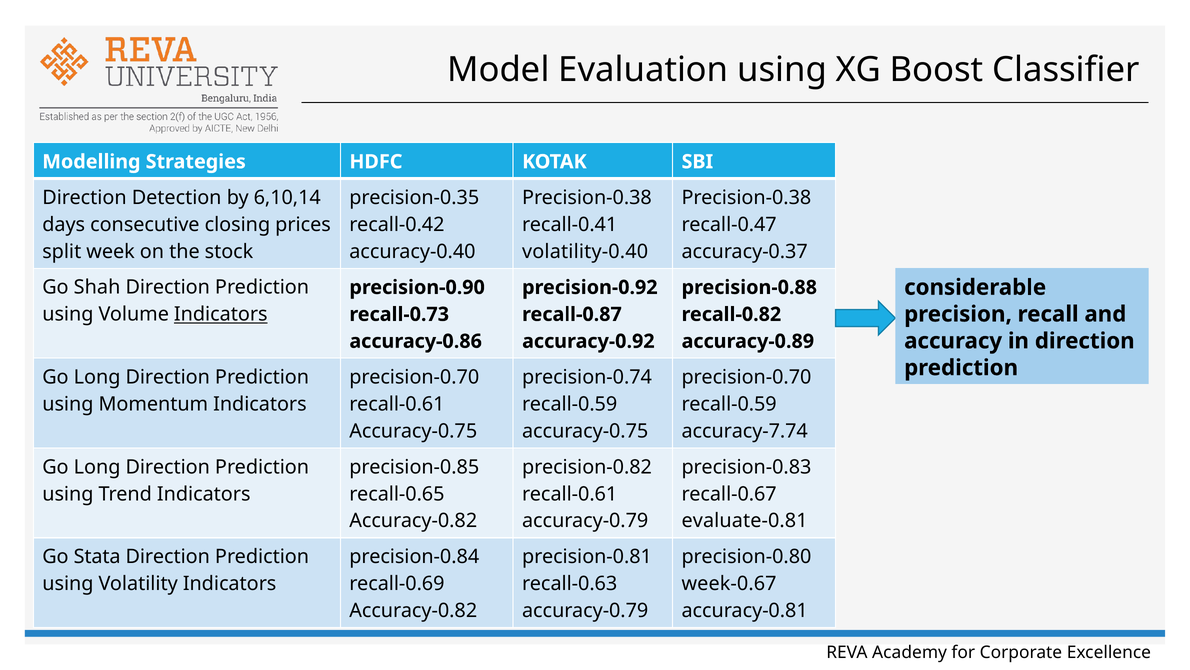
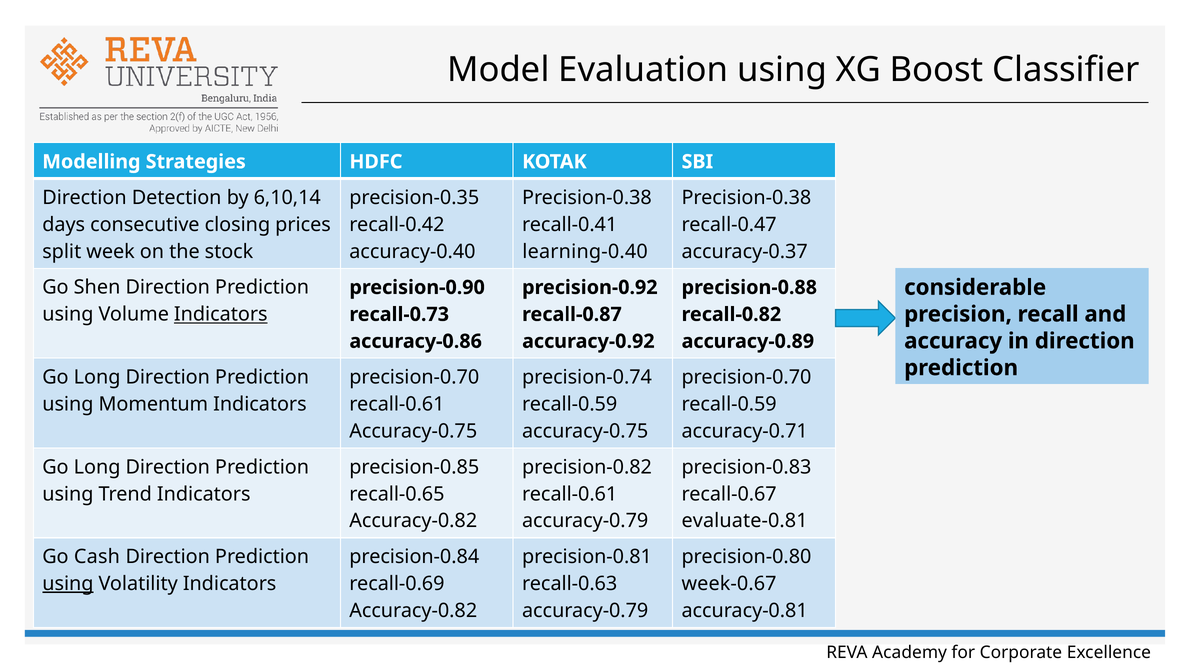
volatility-0.40: volatility-0.40 -> learning-0.40 (585, 251)
Shah: Shah -> Shen (97, 287)
accuracy-7.74: accuracy-7.74 -> accuracy-0.71 (745, 431)
Stata: Stata -> Cash (97, 556)
using underline: none -> present (68, 583)
